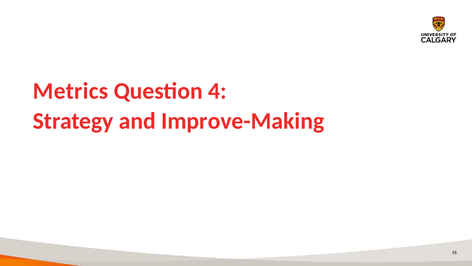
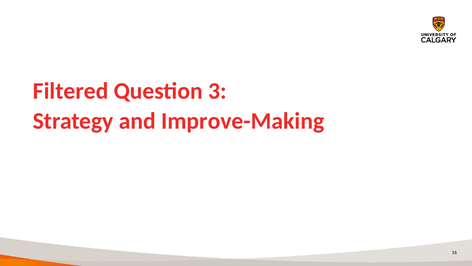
Metrics: Metrics -> Filtered (71, 91)
4: 4 -> 3 (217, 91)
